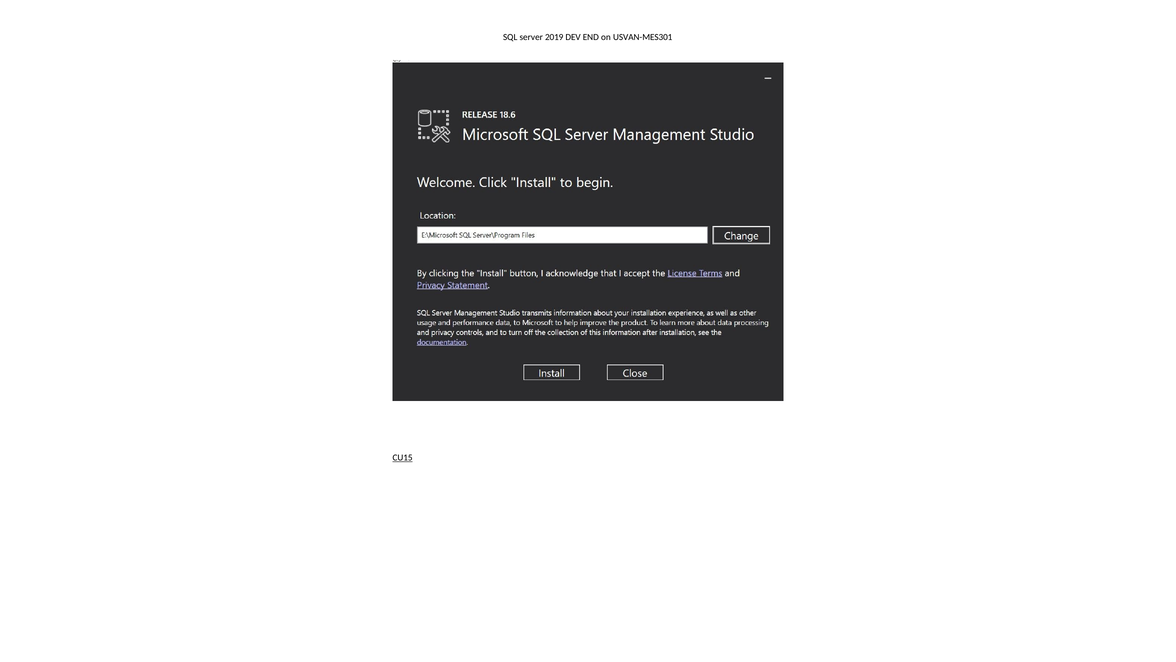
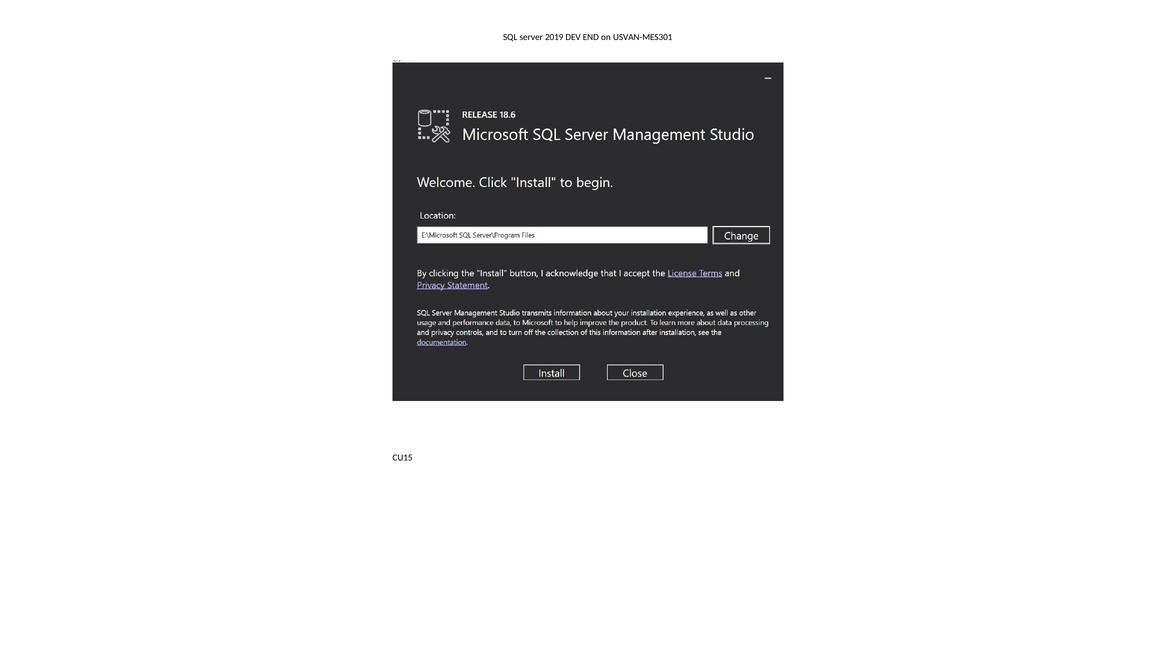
CU15 underline: present -> none (403, 457)
